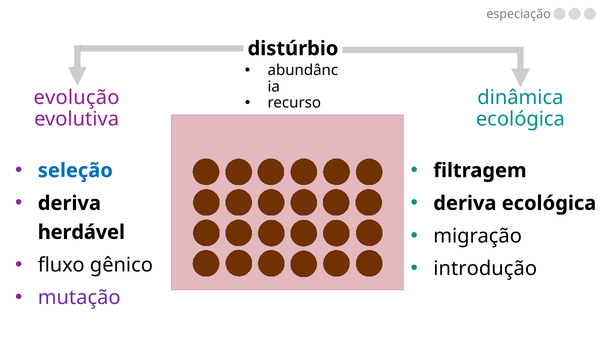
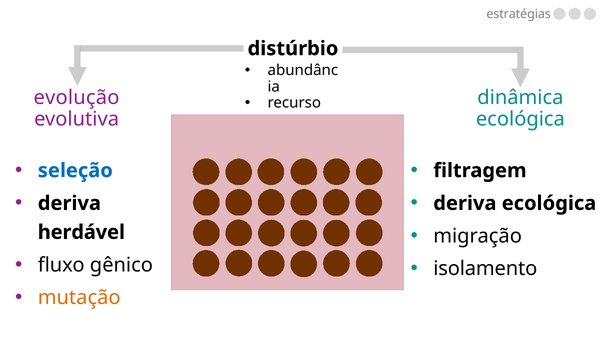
especiação: especiação -> estratégias (519, 14)
introdução: introdução -> isolamento (485, 269)
mutação colour: purple -> orange (79, 298)
